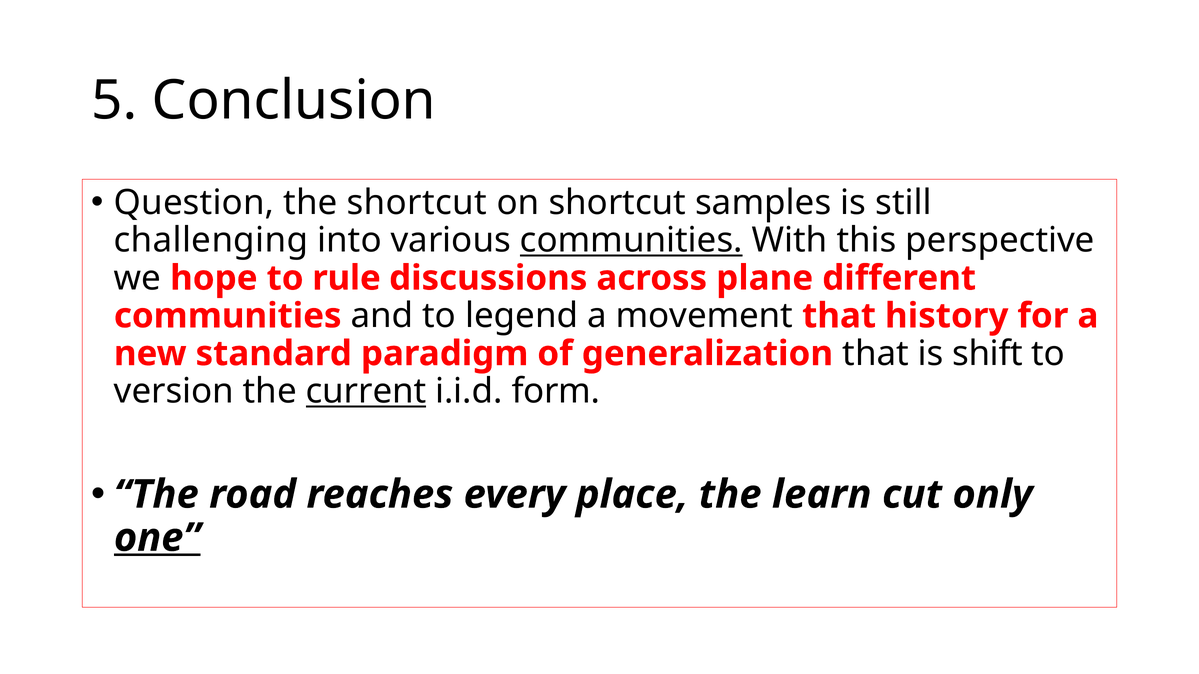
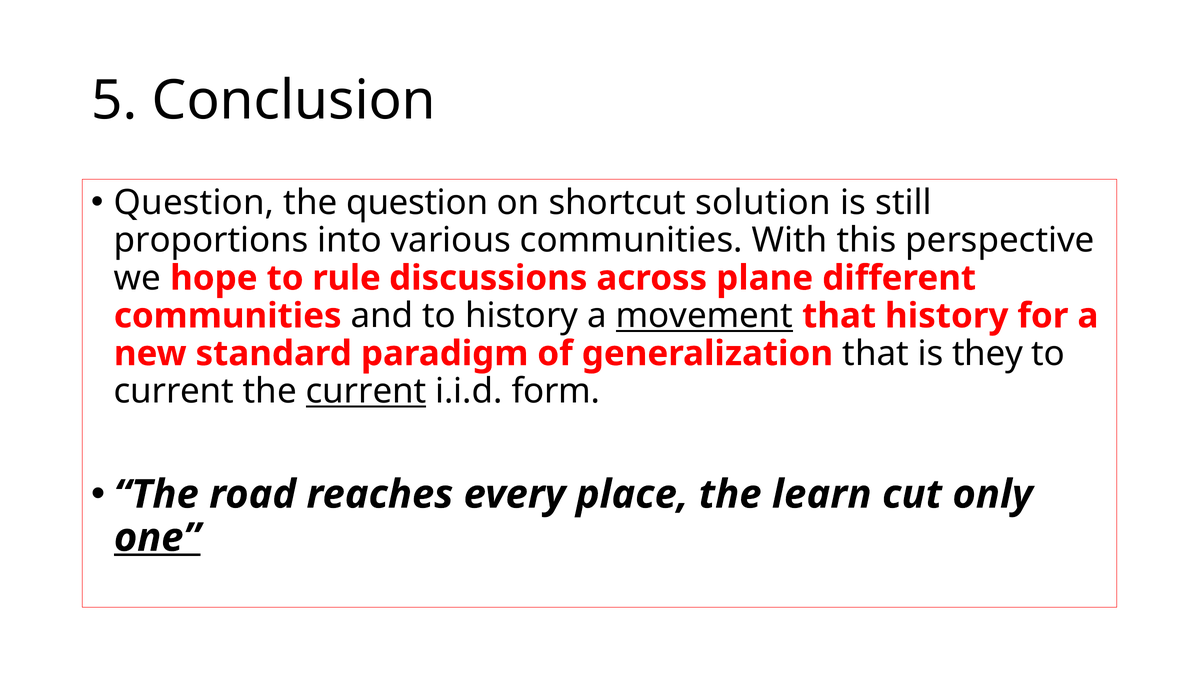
the shortcut: shortcut -> question (417, 203)
samples: samples -> solution (763, 203)
challenging: challenging -> proportions (211, 240)
communities underline: present -> none (631, 240)
to legend: legend -> history (522, 316)
movement underline: none -> present (704, 316)
shift: shift -> they (988, 354)
version: version -> current (174, 392)
